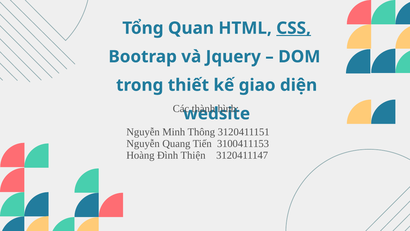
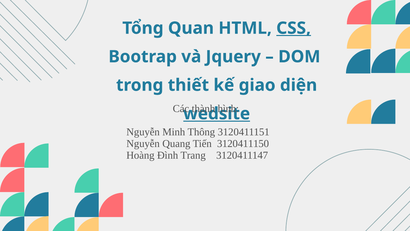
wedsite underline: none -> present (217, 113)
3100411153: 3100411153 -> 3120411150 (243, 143)
Thiện: Thiện -> Trang (193, 155)
